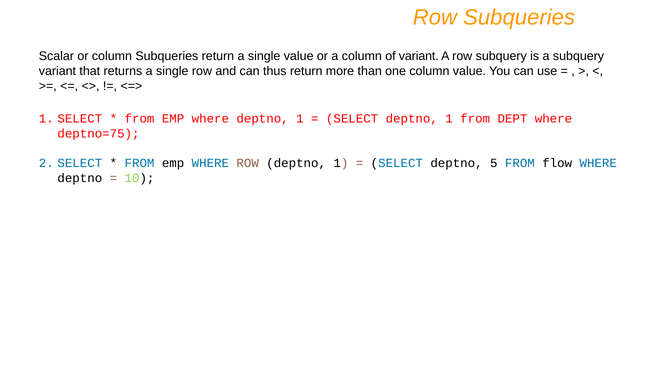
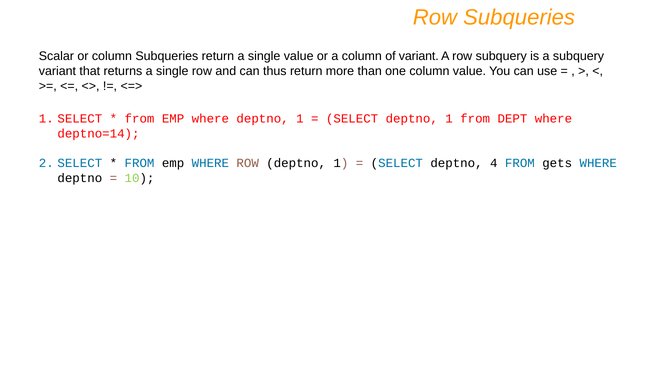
deptno=75: deptno=75 -> deptno=14 (98, 133)
5: 5 -> 4 (494, 163)
flow: flow -> gets (557, 163)
